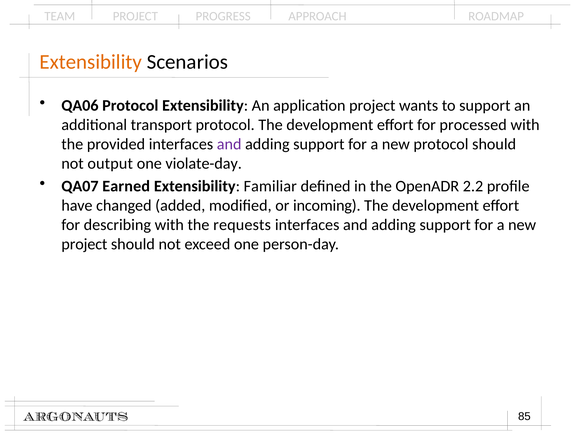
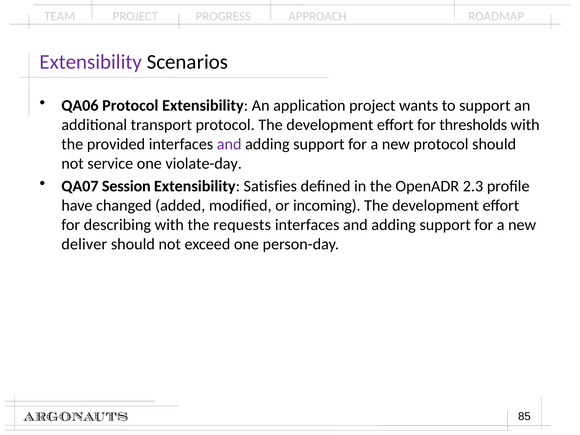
Extensibility colour: orange -> purple (91, 62)
processed: processed -> thresholds (473, 125)
output: output -> service (110, 164)
Earned: Earned -> Session (126, 186)
Familiar: Familiar -> Satisfies (270, 186)
2.2: 2.2 -> 2.3 (473, 186)
project: project -> deliver (84, 244)
